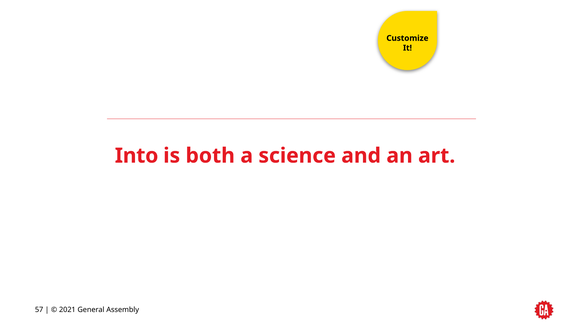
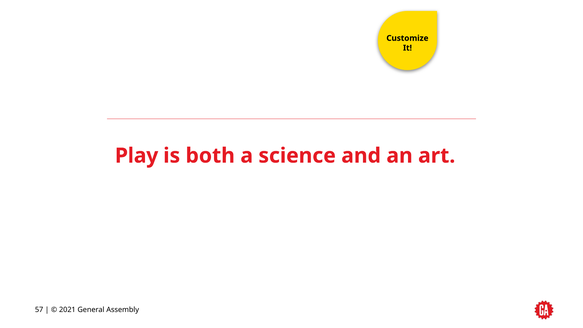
Into: Into -> Play (137, 156)
